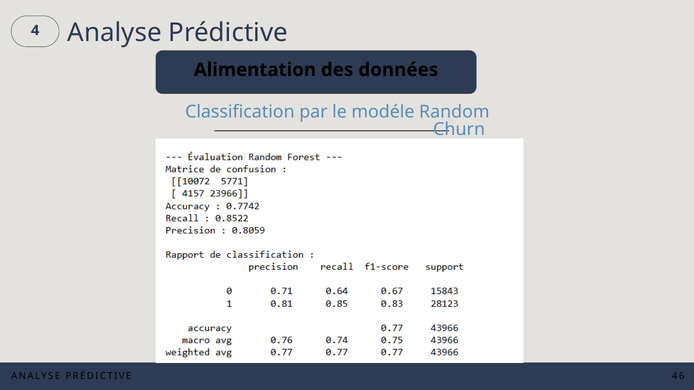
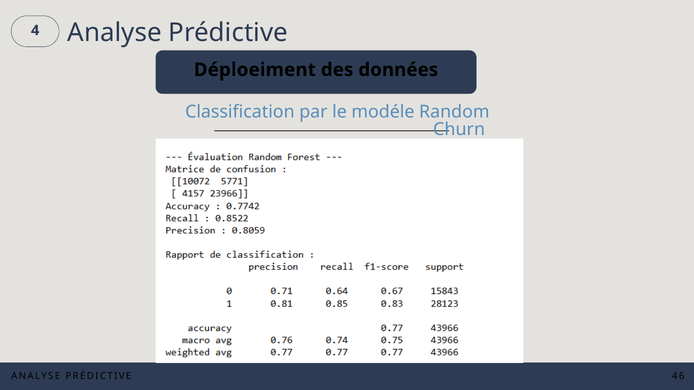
Alimentation: Alimentation -> Déploeiment (255, 70)
